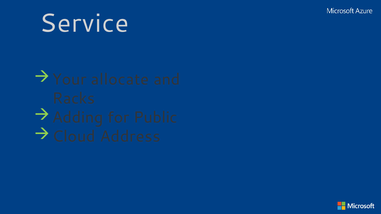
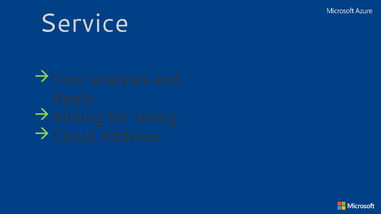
allocate: allocate -> analysis (120, 79)
Racks: Racks -> Apply (73, 98)
Public: Public -> Using (155, 117)
